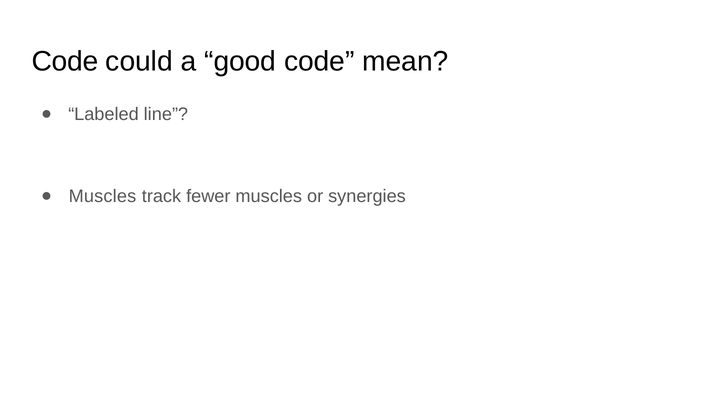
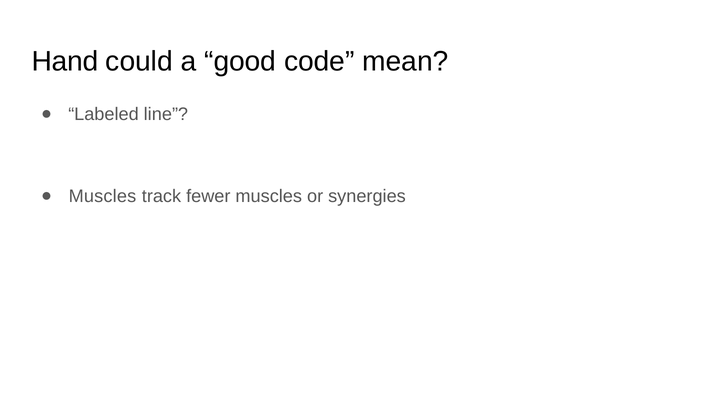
Code: Code -> Hand (65, 62)
